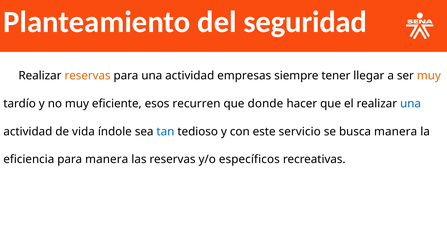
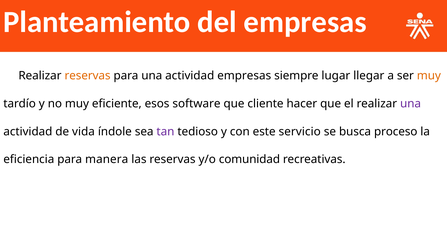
del seguridad: seguridad -> empresas (305, 22)
tener: tener -> lugar (336, 76)
recurren: recurren -> software (196, 104)
donde: donde -> cliente (266, 104)
una colour: blue -> purple (411, 104)
tan colour: blue -> purple (165, 132)
busca manera: manera -> proceso (396, 132)
específicos: específicos -> comunidad (249, 160)
